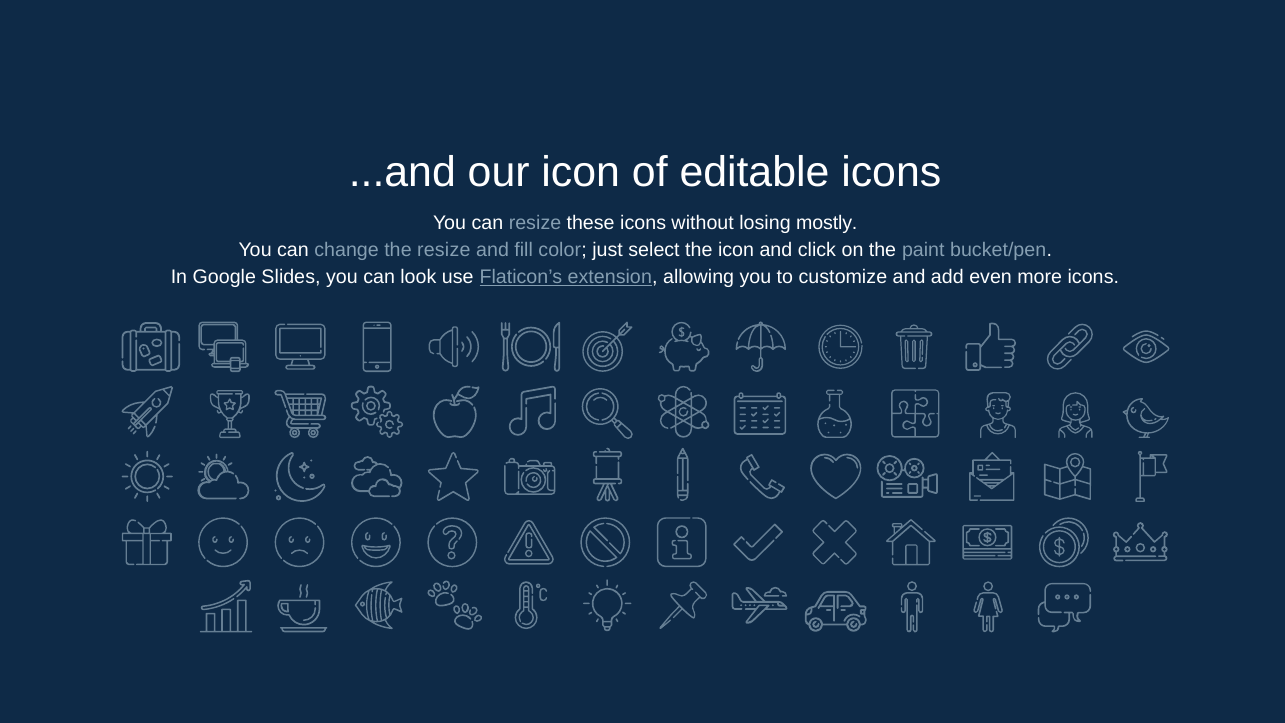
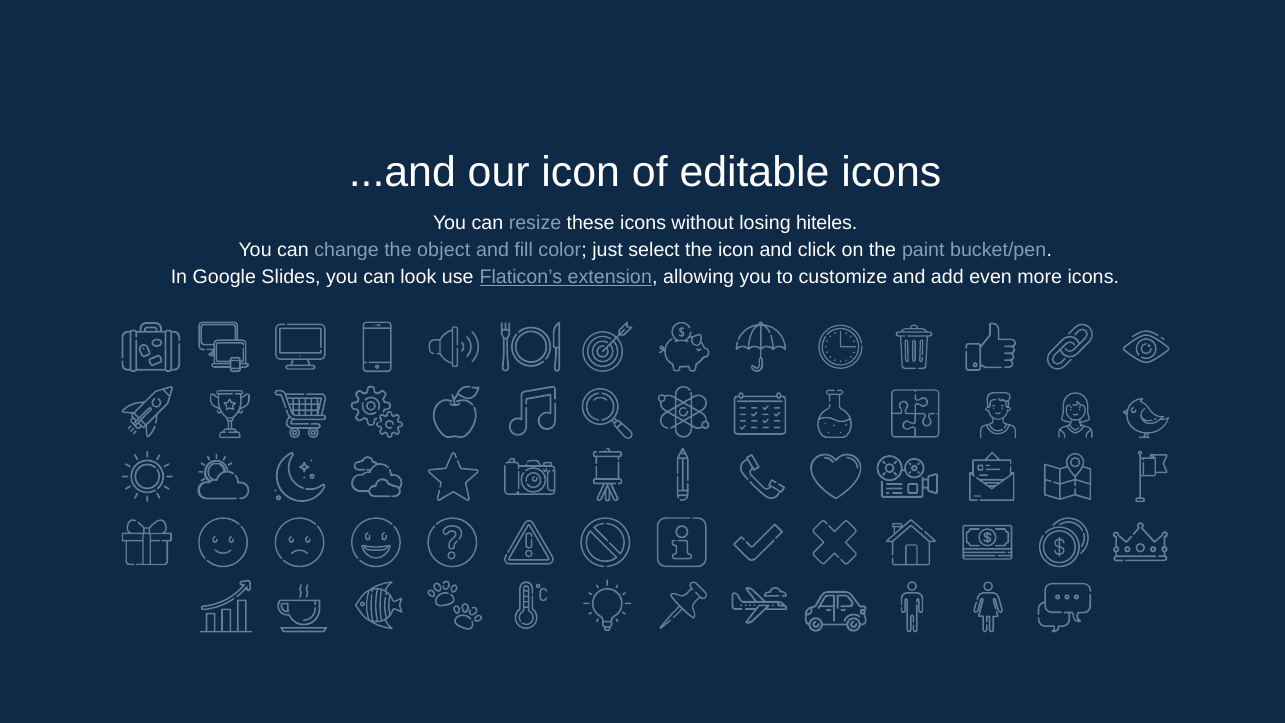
mostly: mostly -> hiteles (827, 223)
the resize: resize -> object (444, 250)
